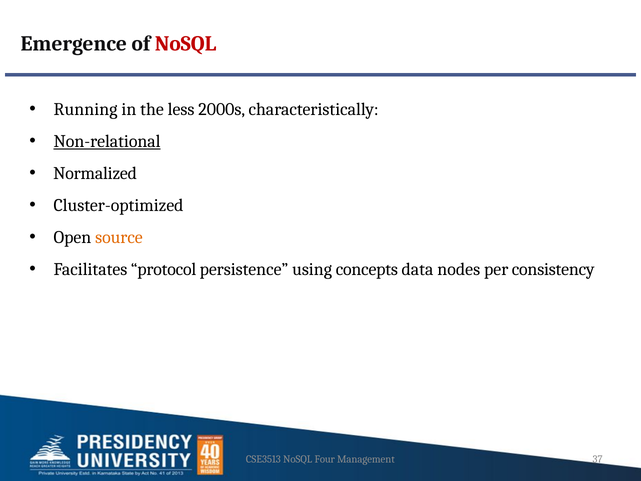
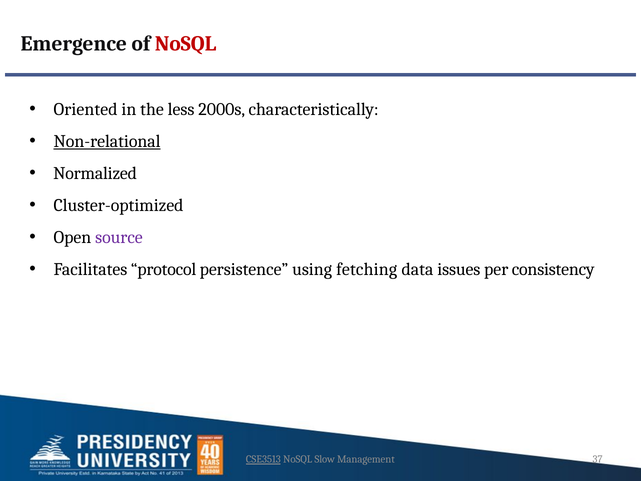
Running: Running -> Oriented (86, 109)
source colour: orange -> purple (119, 237)
concepts: concepts -> fetching (367, 269)
nodes: nodes -> issues (459, 269)
CSE3513 underline: none -> present (263, 459)
Four: Four -> Slow (325, 459)
